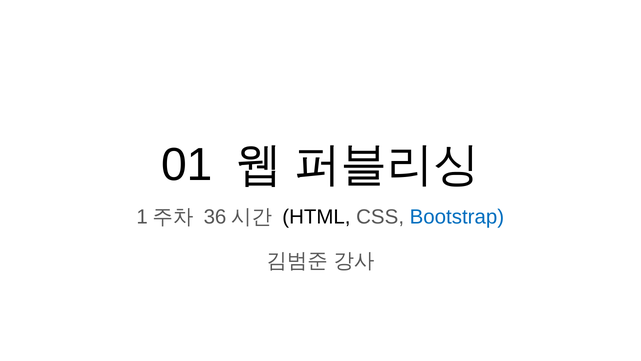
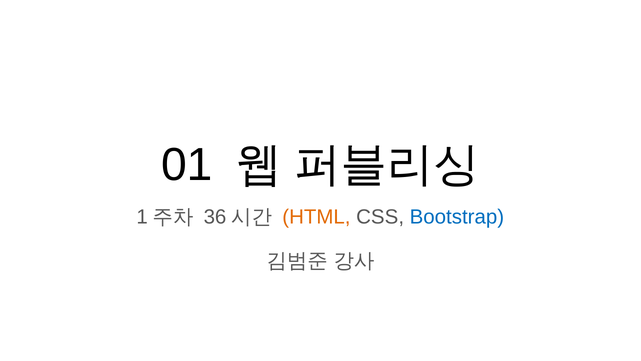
HTML colour: black -> orange (316, 217)
